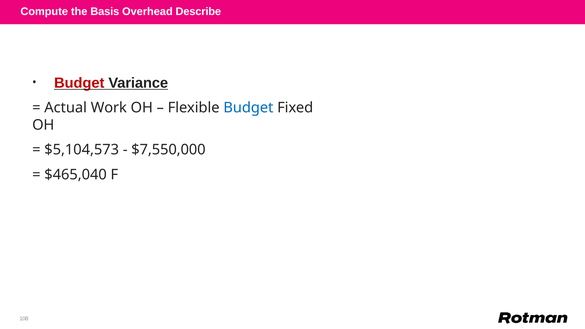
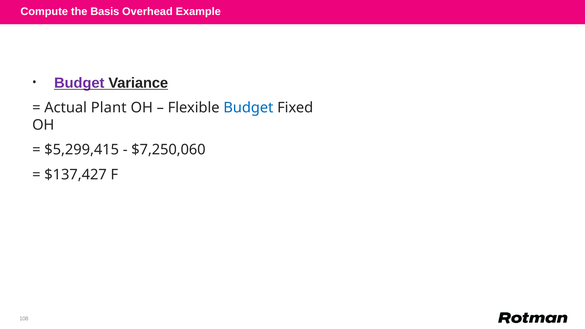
Describe: Describe -> Example (198, 12)
Budget colour: red -> purple (79, 83)
Work: Work -> Plant (109, 108)
$5,104,573: $5,104,573 -> $5,299,415 (82, 150)
$7,550,000: $7,550,000 -> $7,250,060 (168, 150)
$465,040: $465,040 -> $137,427 (76, 175)
